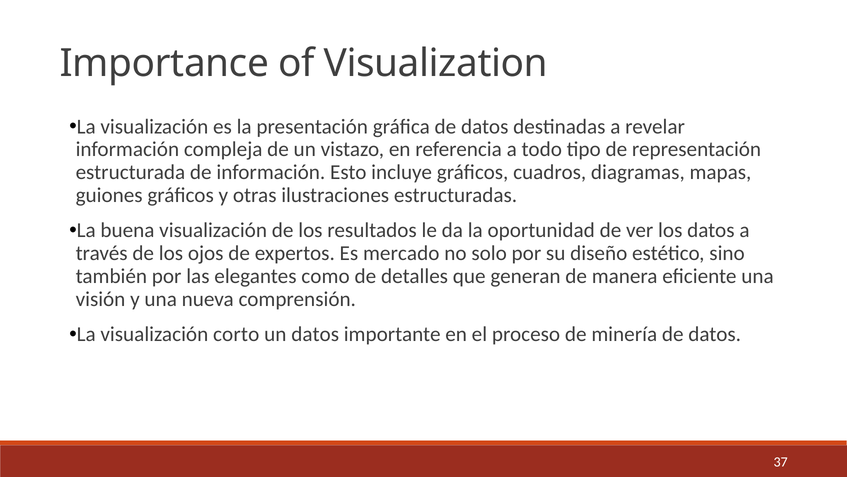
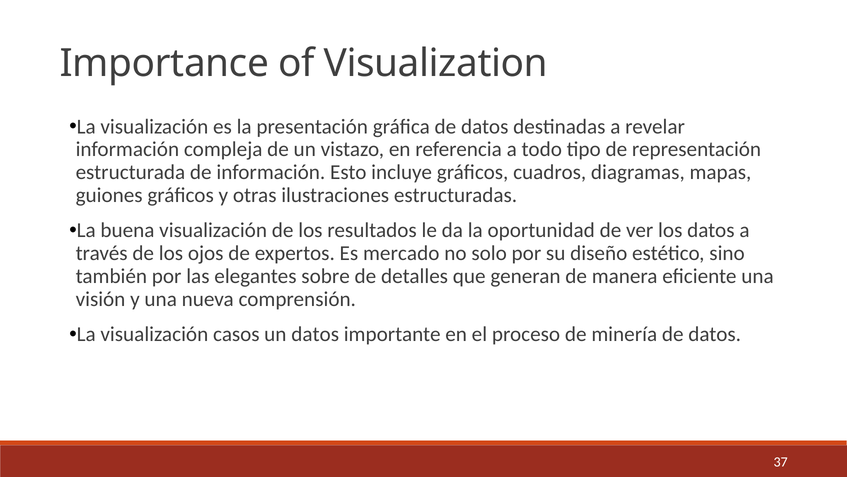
como: como -> sobre (326, 276)
corto: corto -> casos (236, 334)
